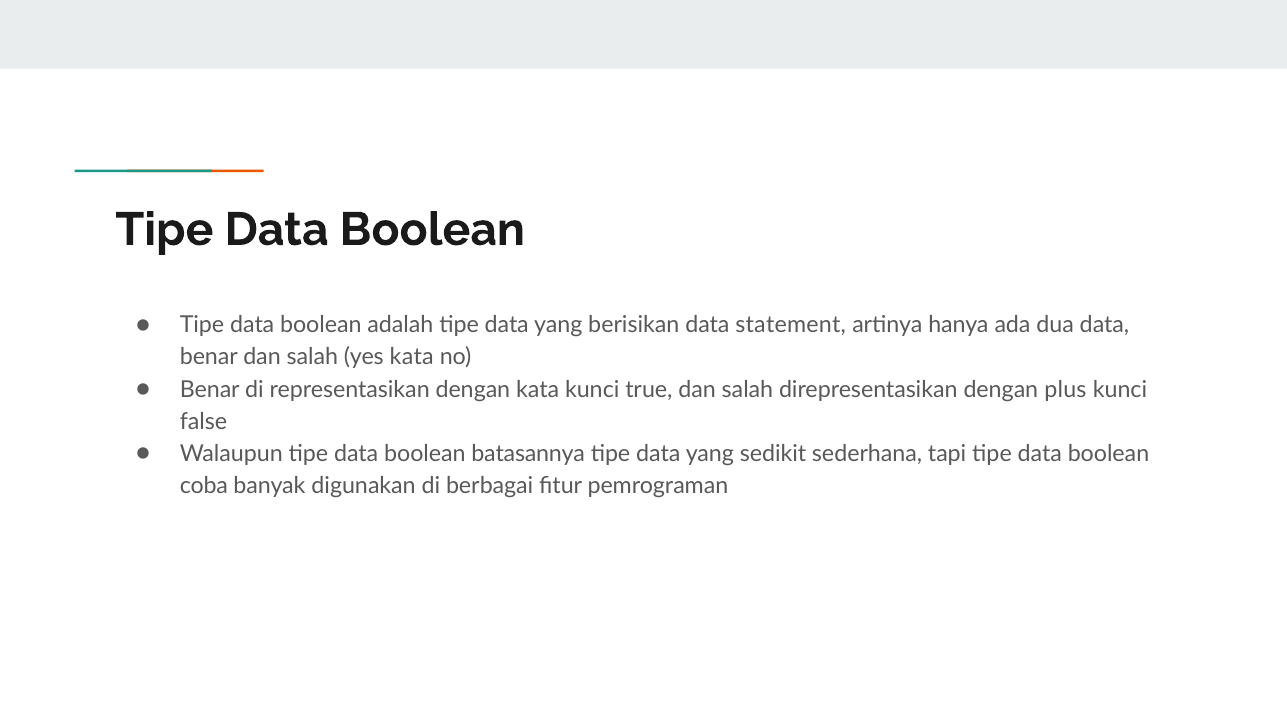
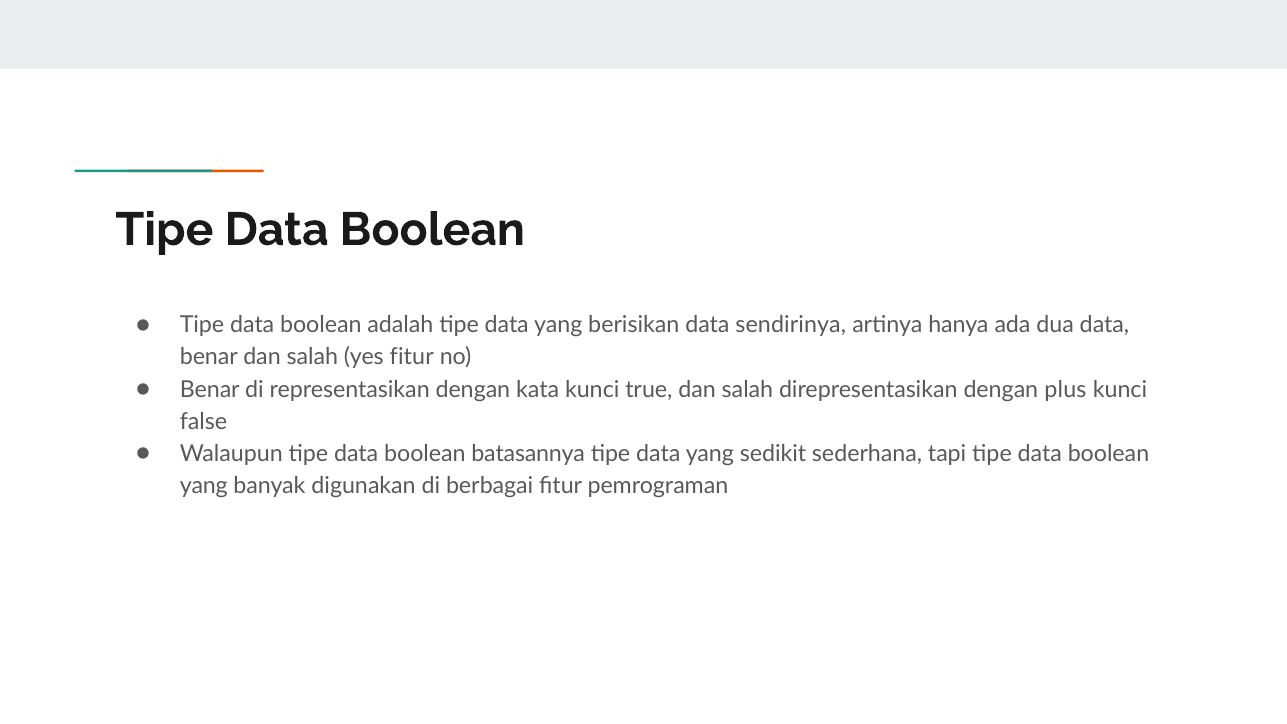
statement: statement -> sendirinya (791, 325)
yes kata: kata -> fitur (412, 357)
coba: coba -> yang (204, 486)
